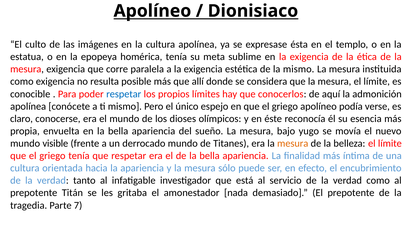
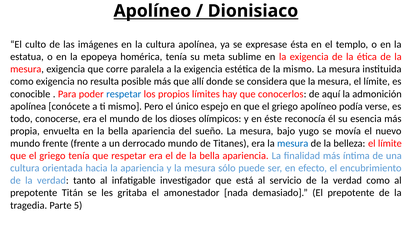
claro: claro -> todo (21, 119)
mundo visible: visible -> frente (55, 143)
mesura colour: orange -> blue (293, 143)
7: 7 -> 5 (78, 205)
